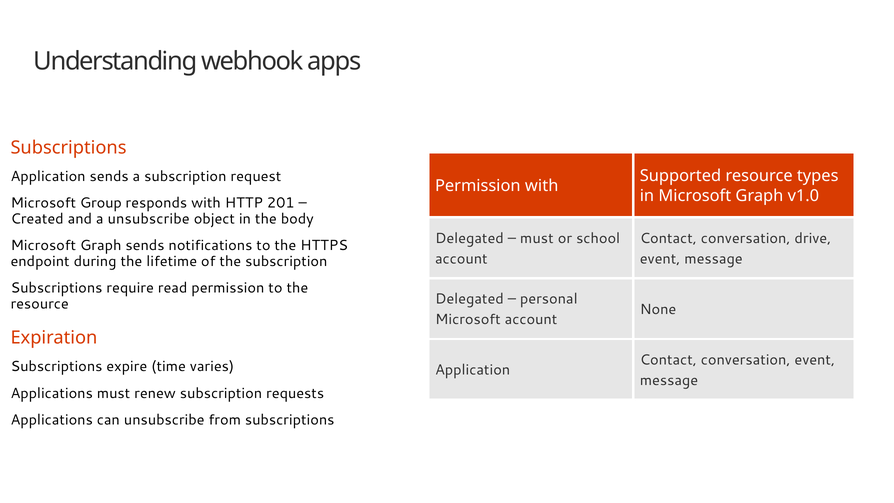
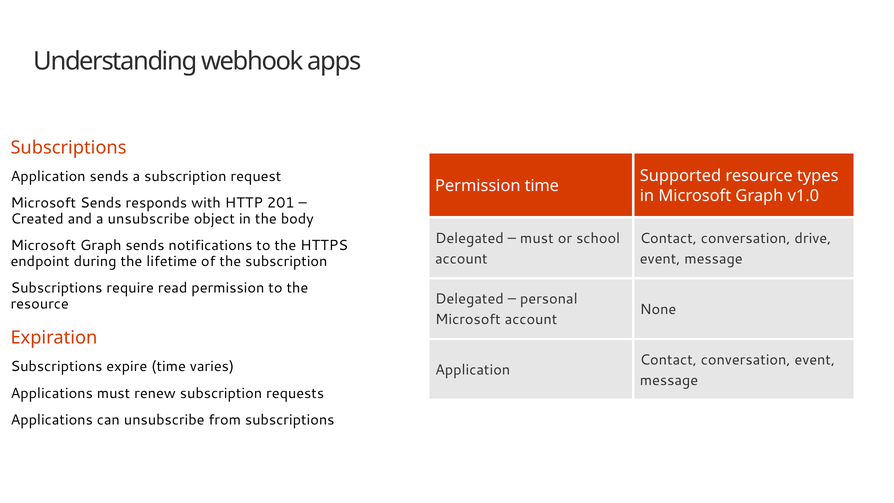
Permission with: with -> time (542, 186)
Microsoft Group: Group -> Sends (101, 203)
